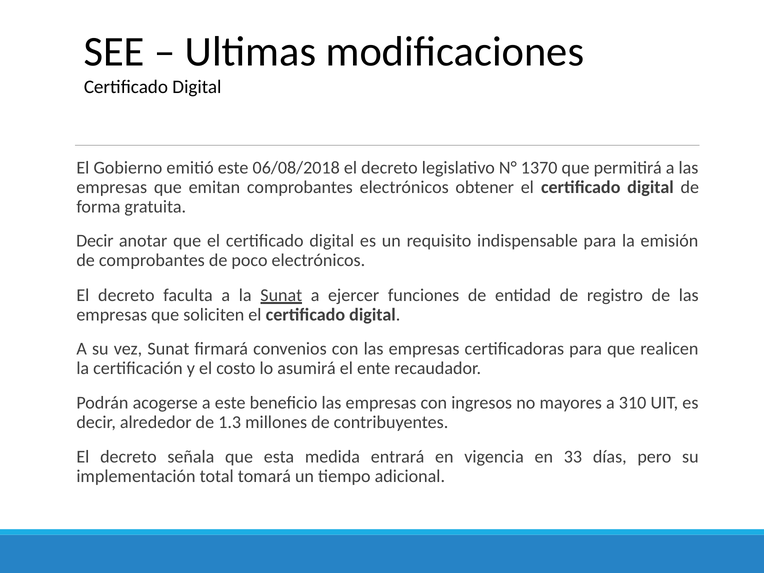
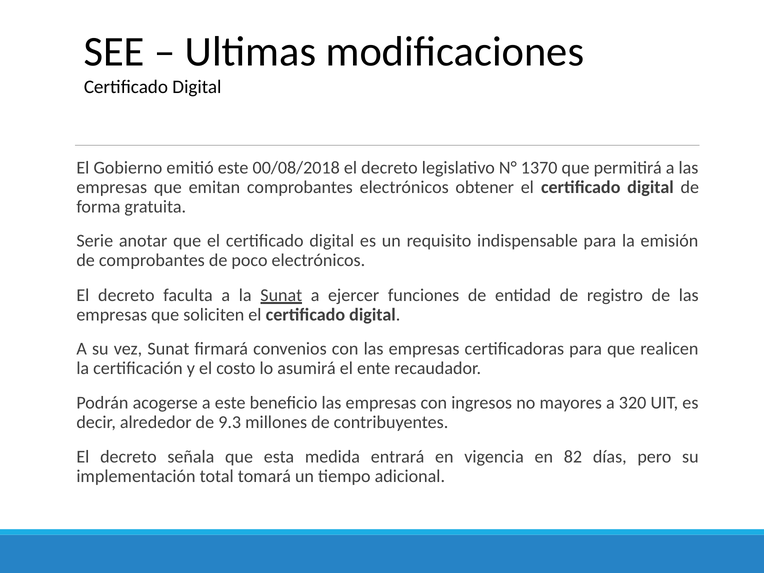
06/08/2018: 06/08/2018 -> 00/08/2018 (296, 168)
Decir: Decir -> Serie (95, 241)
310: 310 -> 320 (633, 403)
1.3: 1.3 -> 9.3 (230, 422)
33: 33 -> 82 (573, 457)
